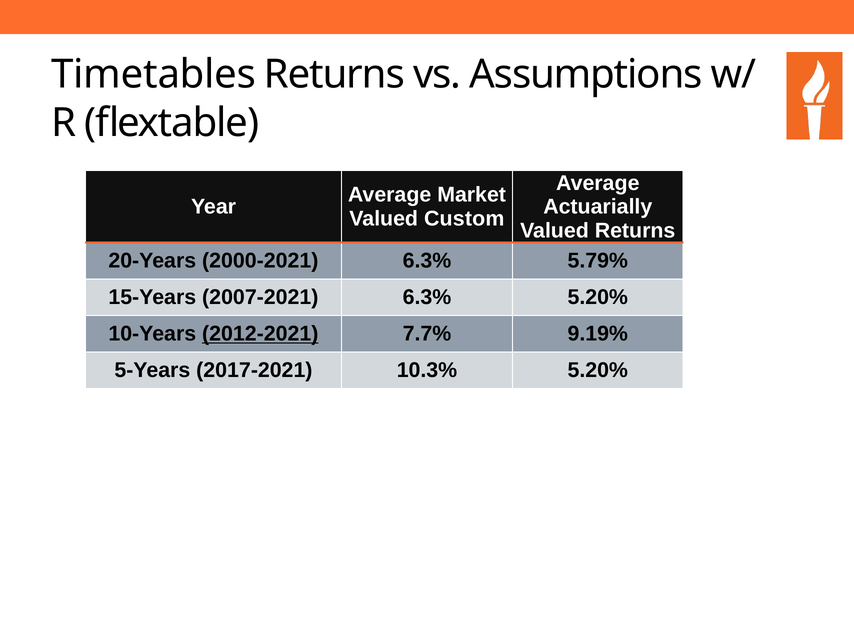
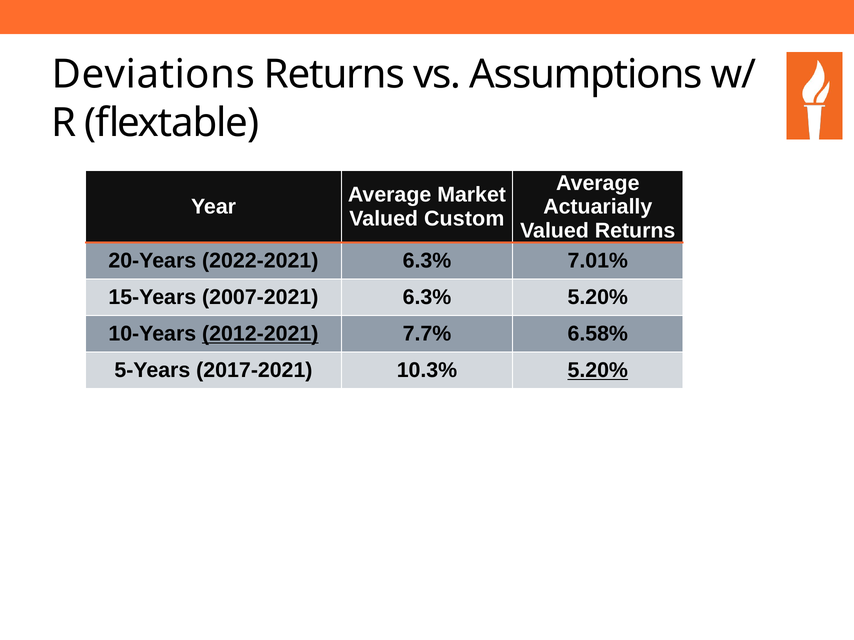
Timetables: Timetables -> Deviations (153, 75)
2000-2021: 2000-2021 -> 2022-2021 (260, 261)
5.79%: 5.79% -> 7.01% (598, 261)
9.19%: 9.19% -> 6.58% (598, 334)
5.20% underline: none -> present (598, 371)
